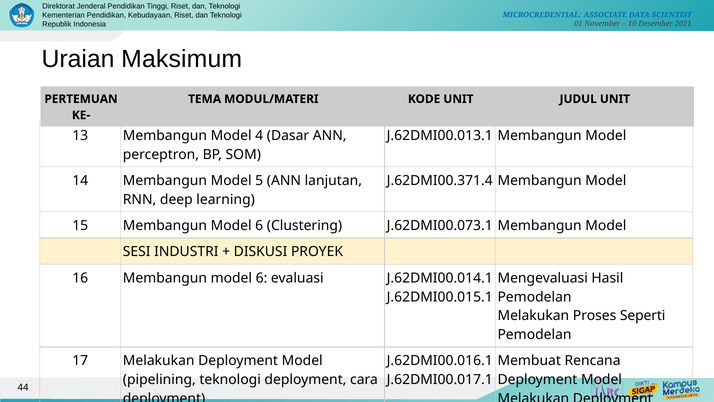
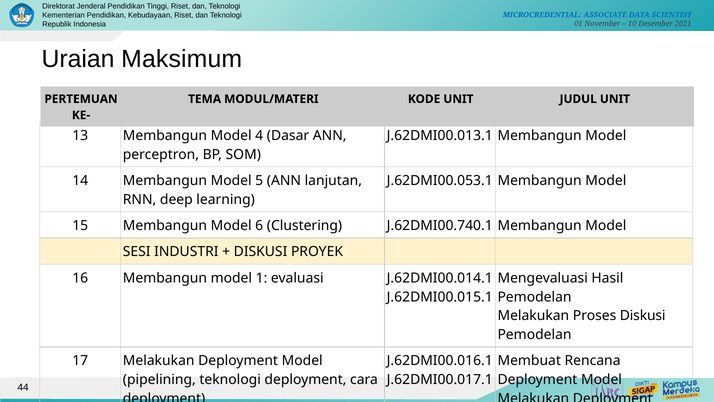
J.62DMI00.371.4: J.62DMI00.371.4 -> J.62DMI00.053.1 (440, 181)
J.62DMI00.073.1: J.62DMI00.073.1 -> J.62DMI00.740.1 (440, 226)
16 Membangun model 6: 6 -> 1 (262, 278)
Proses Seperti: Seperti -> Diskusi (643, 316)
